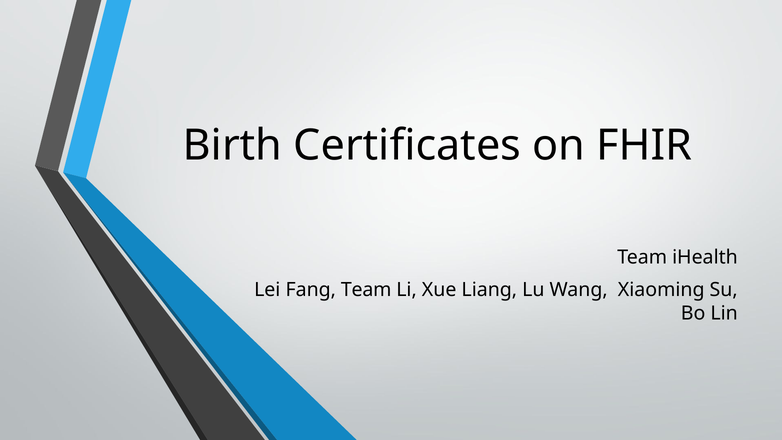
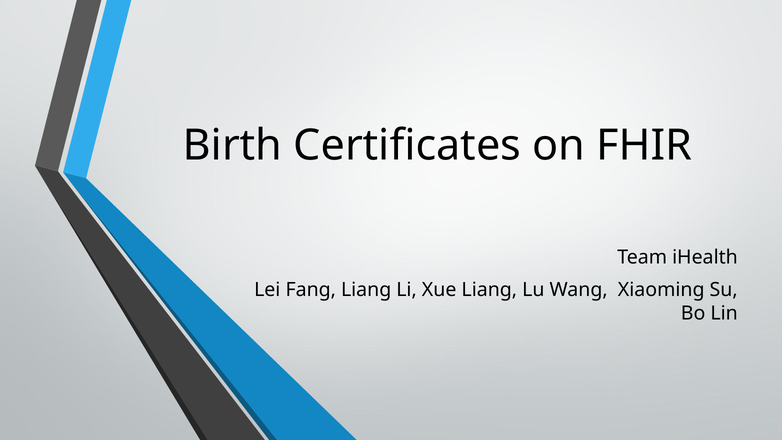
Fang Team: Team -> Liang (366, 290)
